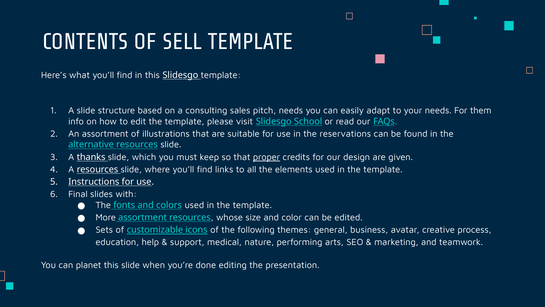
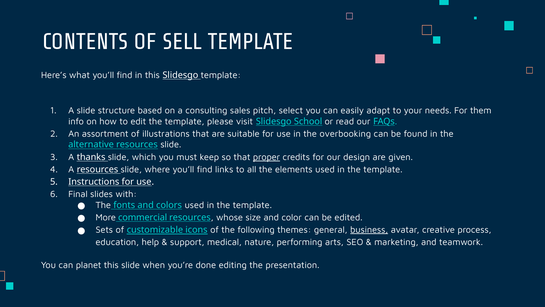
pitch needs: needs -> select (291, 110)
reservations: reservations -> overbooking (345, 134)
More assortment: assortment -> commercial (143, 217)
business underline: none -> present (369, 229)
